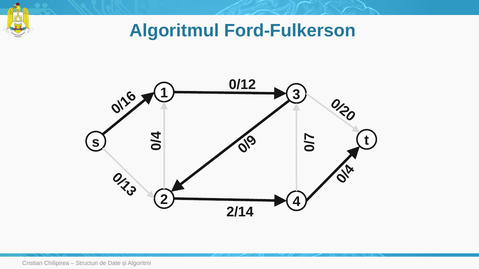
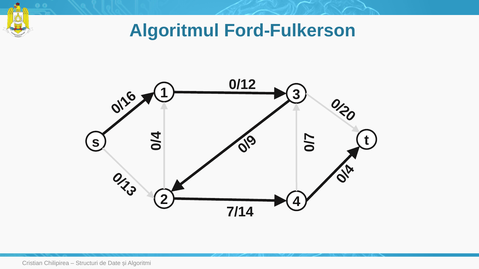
2/14: 2/14 -> 7/14 (240, 212)
